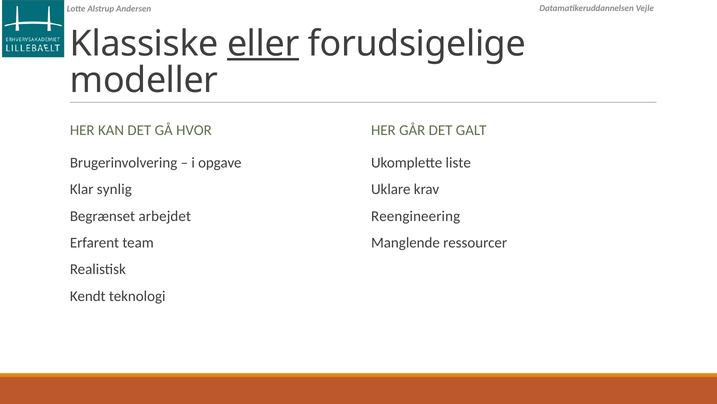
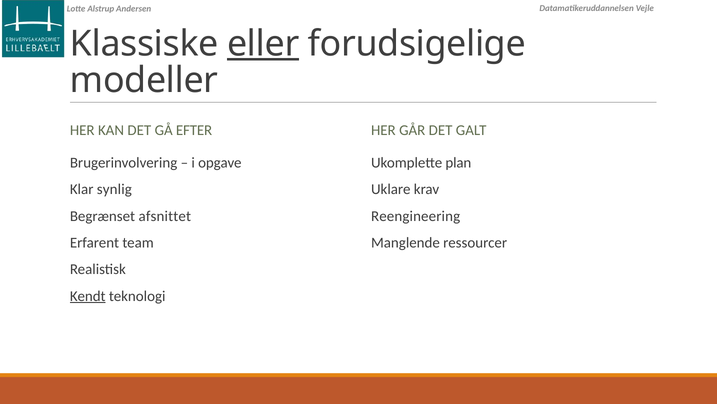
HVOR: HVOR -> EFTER (194, 130)
liste: liste -> plan (458, 163)
arbejdet: arbejdet -> afsnittet (165, 216)
Kendt underline: none -> present (88, 296)
